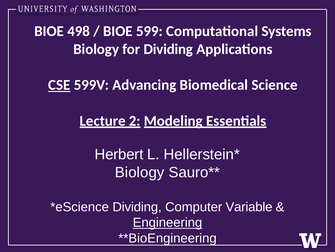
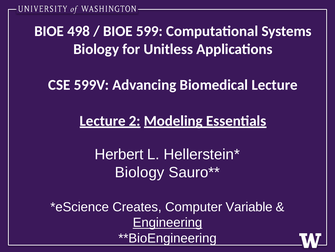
for Dividing: Dividing -> Unitless (168, 49)
CSE underline: present -> none (59, 85)
Biomedical Science: Science -> Lecture (275, 85)
Dividing: Dividing -> Creates (137, 206)
